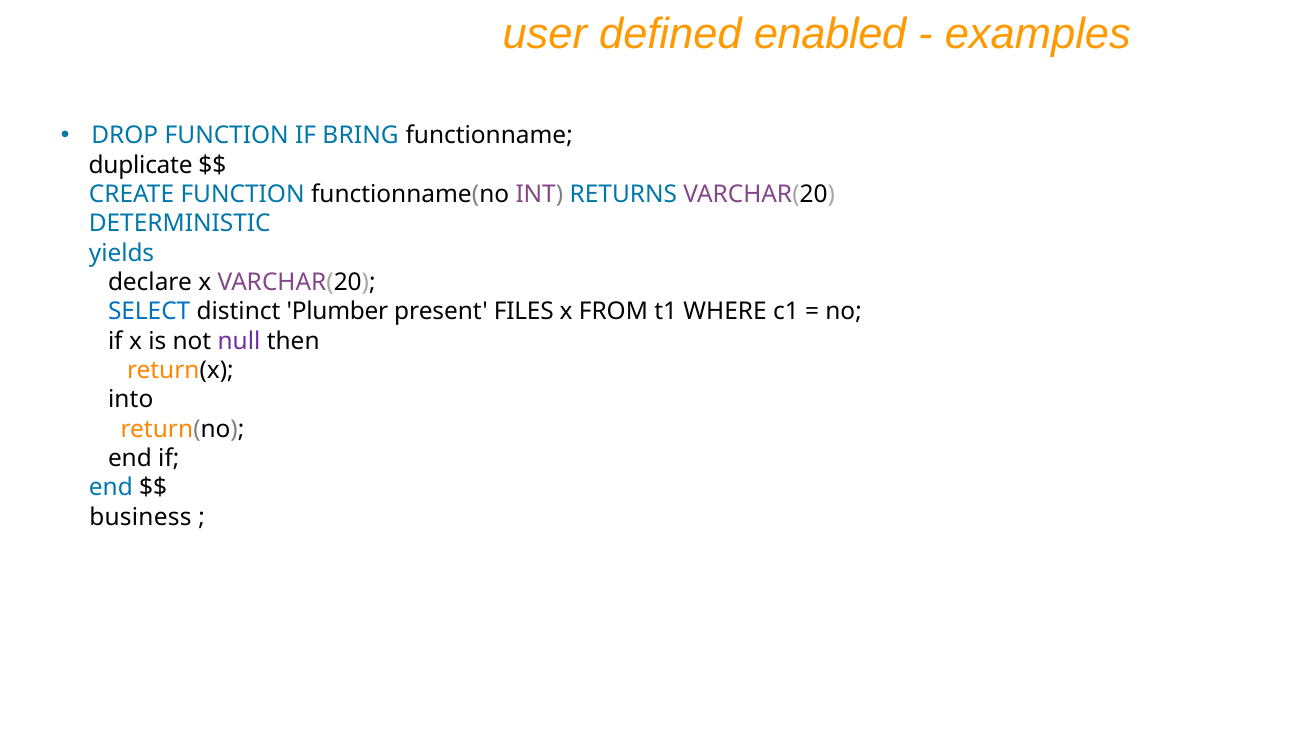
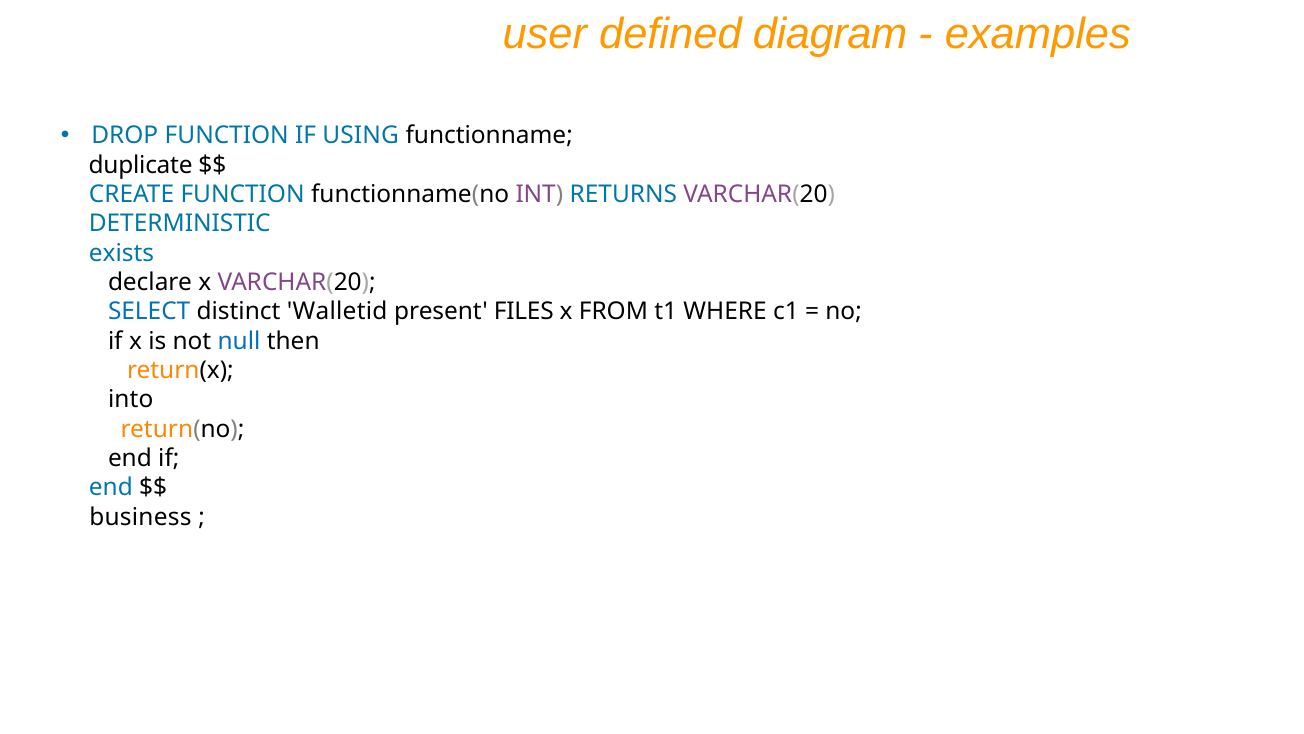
enabled: enabled -> diagram (830, 34)
BRING: BRING -> USING (361, 136)
yields: yields -> exists (122, 253)
Plumber: Plumber -> Walletid (337, 312)
null colour: purple -> blue (239, 341)
